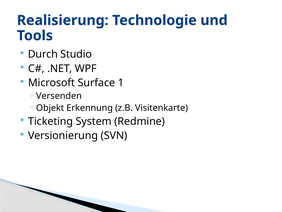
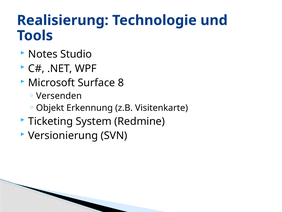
Durch: Durch -> Notes (43, 54)
1: 1 -> 8 (121, 83)
